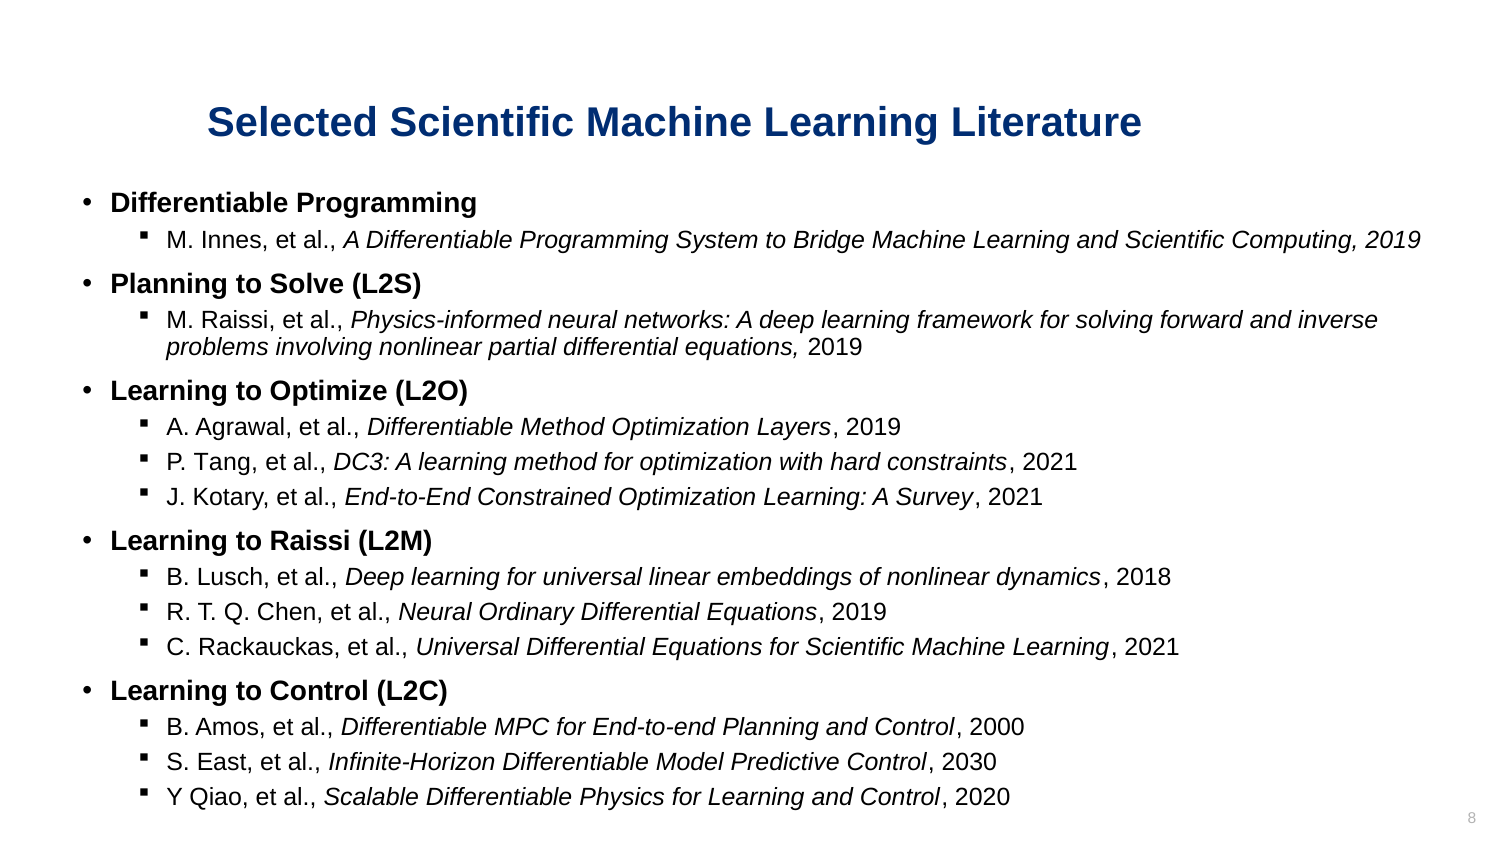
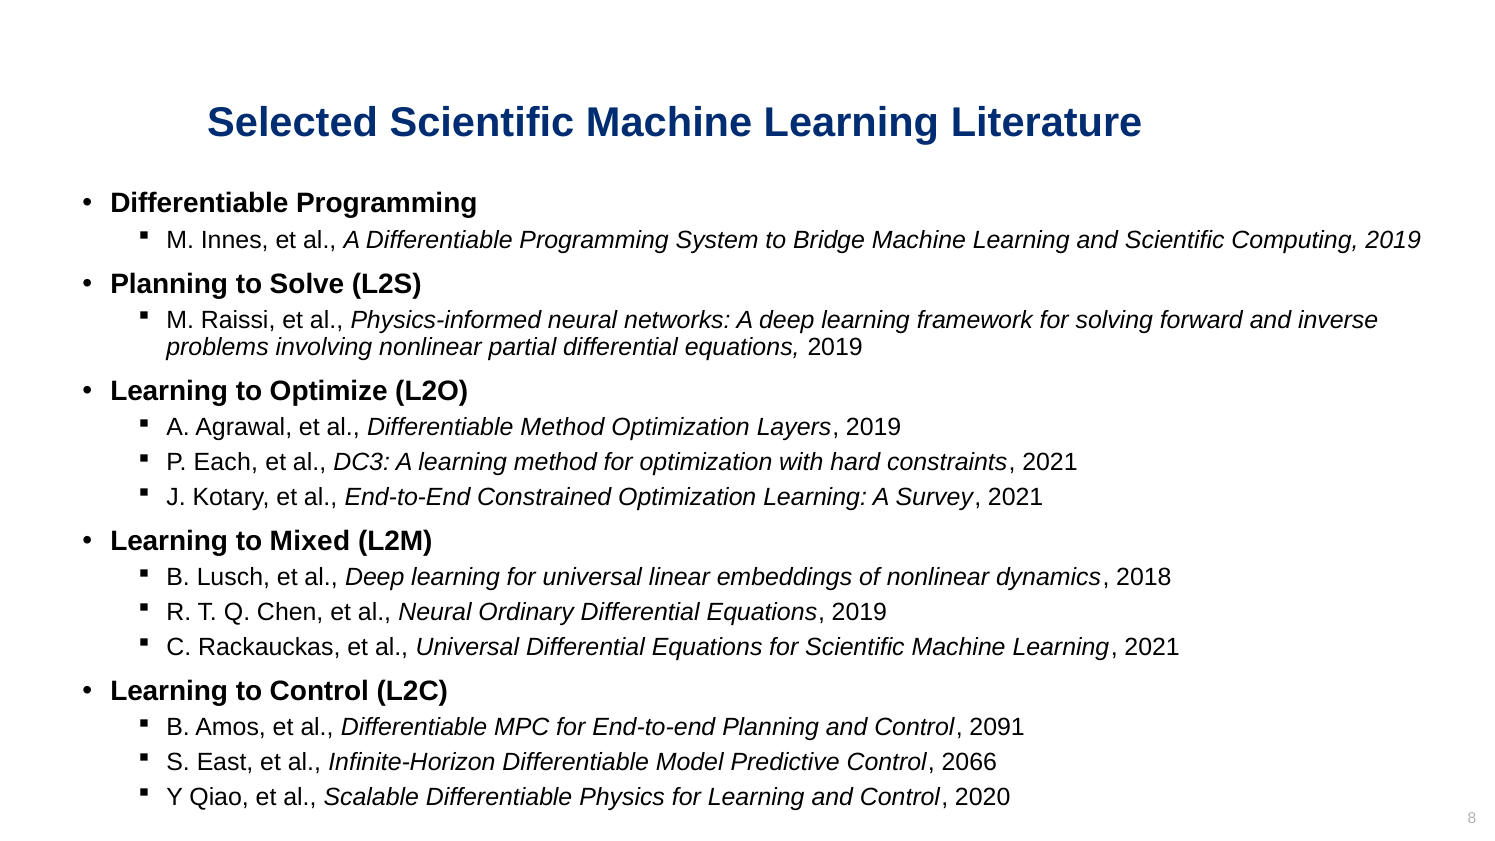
Tang: Tang -> Each (226, 462)
to Raissi: Raissi -> Mixed (310, 541)
2000: 2000 -> 2091 (997, 727)
2030: 2030 -> 2066 (969, 762)
